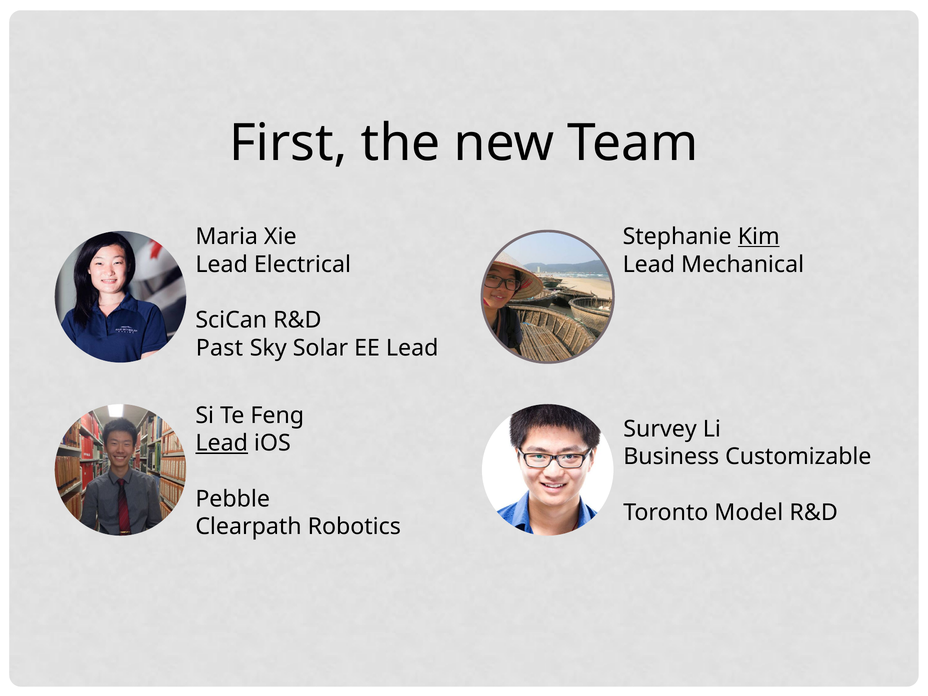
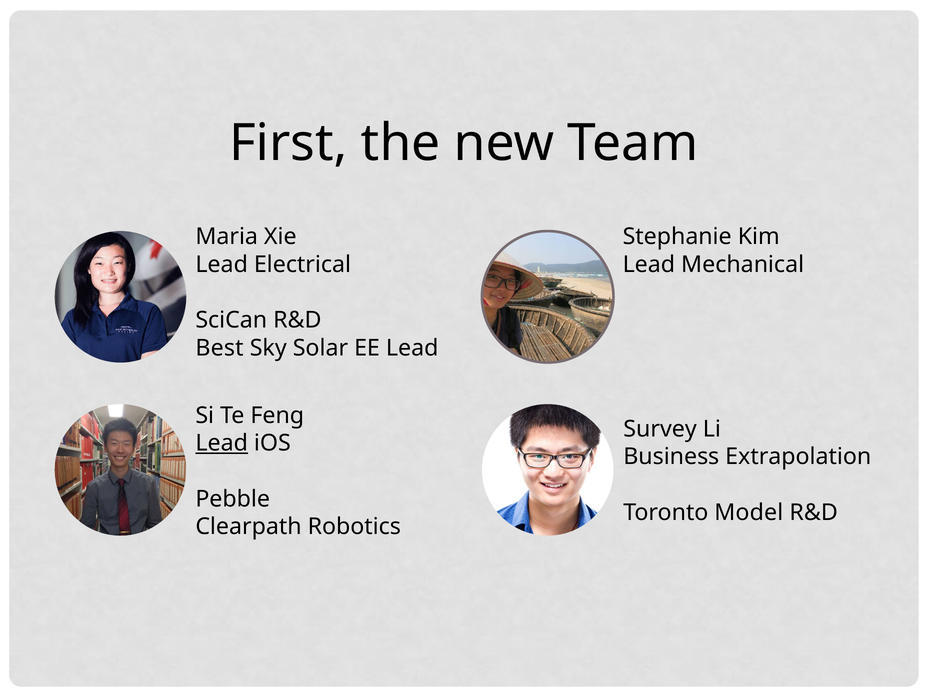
Kim underline: present -> none (759, 237)
Past: Past -> Best (220, 348)
Customizable: Customizable -> Extrapolation (798, 457)
